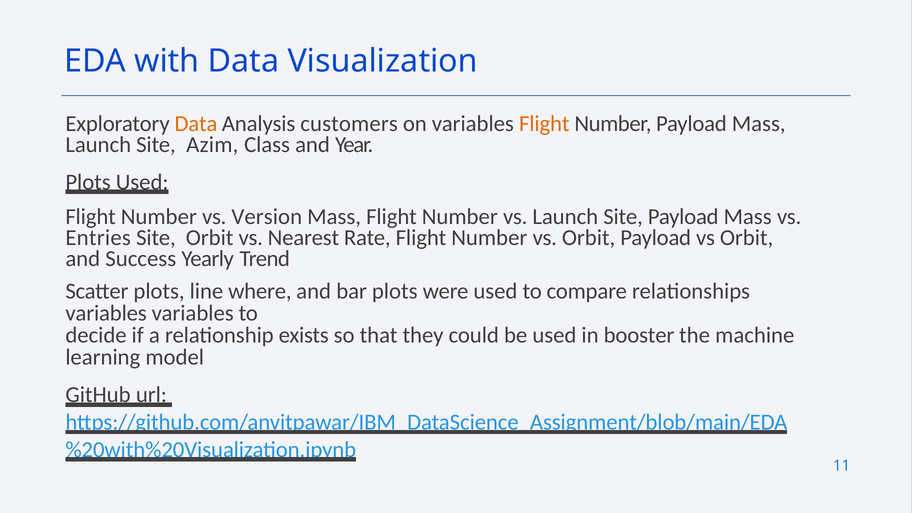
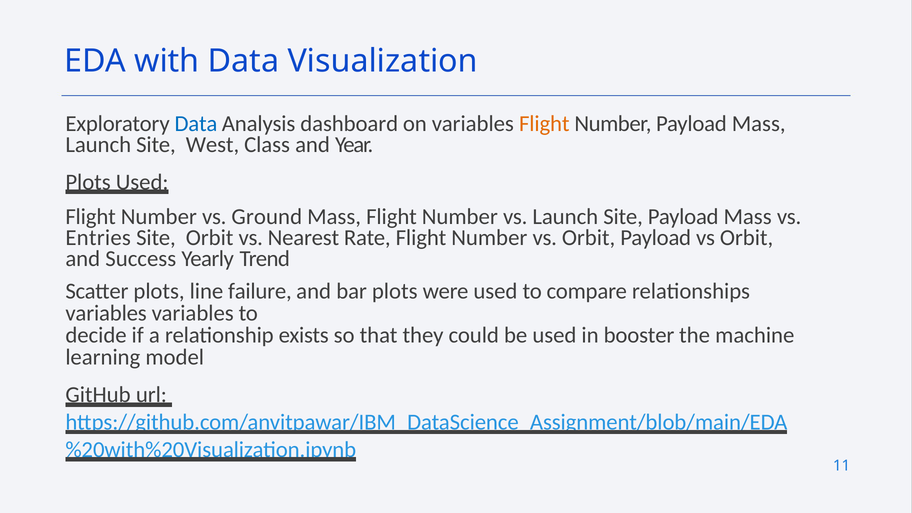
Data colour: orange -> blue (196, 124)
customers: customers -> dashboard (349, 124)
Azim: Azim -> West (212, 145)
Version: Version -> Ground (267, 217)
where: where -> failure (260, 291)
